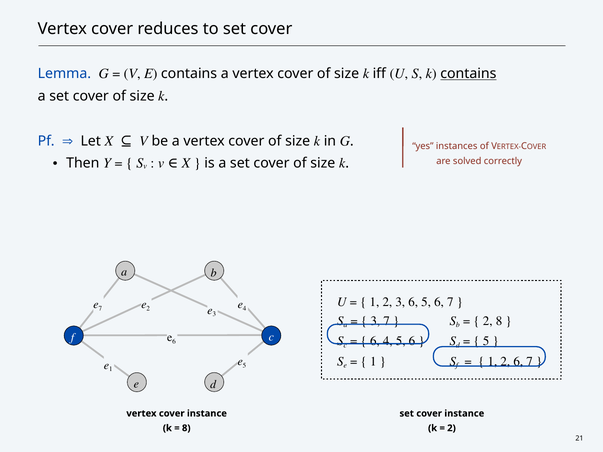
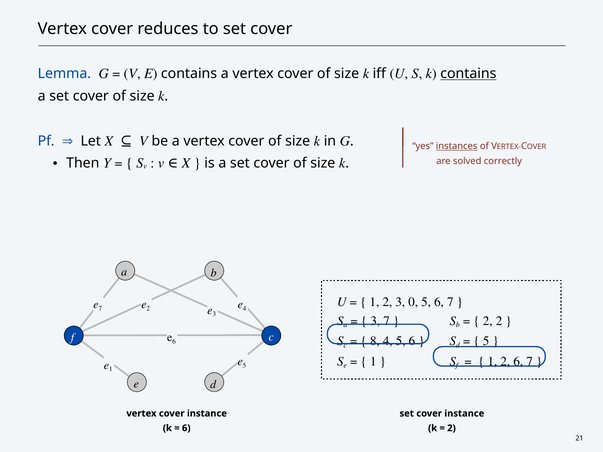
instances underline: none -> present (457, 146)
3 6: 6 -> 0 (413, 302)
2 8: 8 -> 2 (499, 321)
6: 6 -> 8 (375, 341)
8: 8 -> 6 (186, 428)
